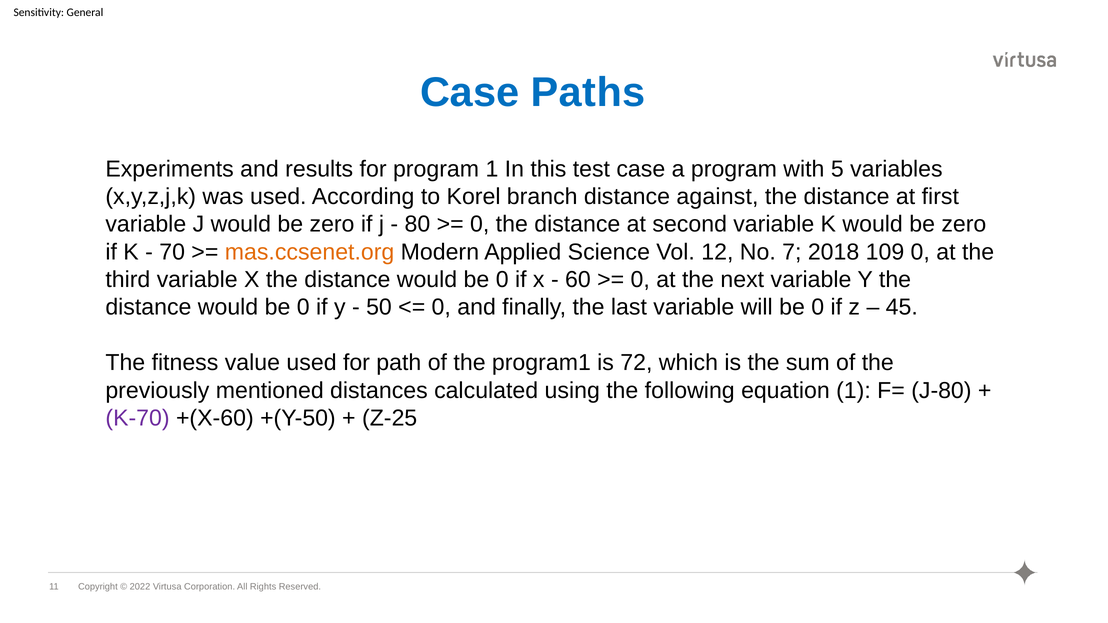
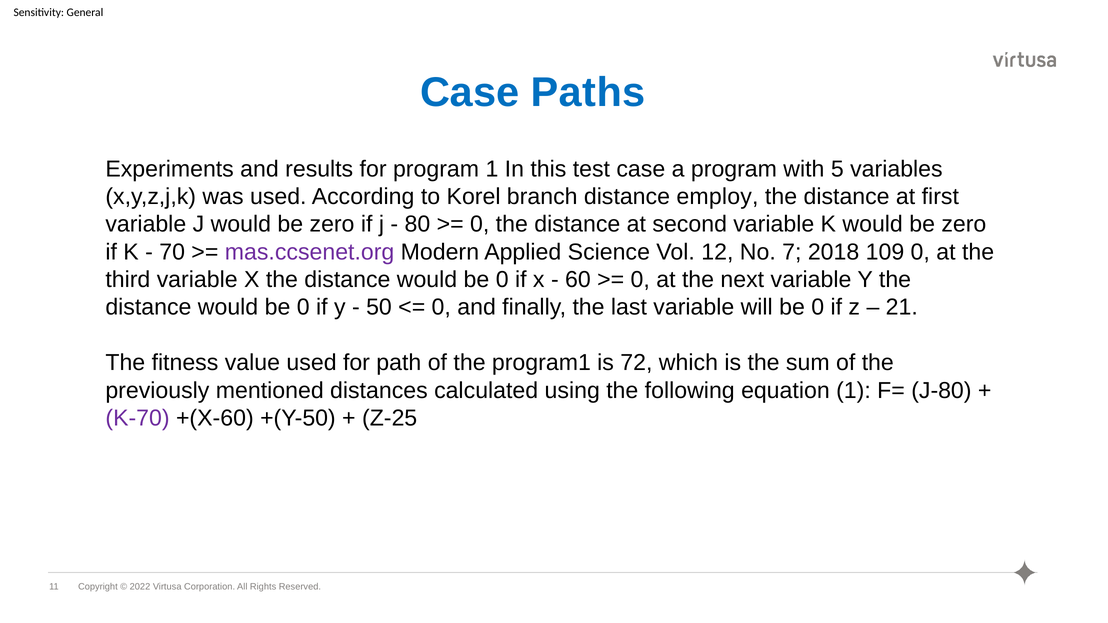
against: against -> employ (717, 197)
mas.ccsenet.org colour: orange -> purple (310, 252)
45: 45 -> 21 (902, 308)
